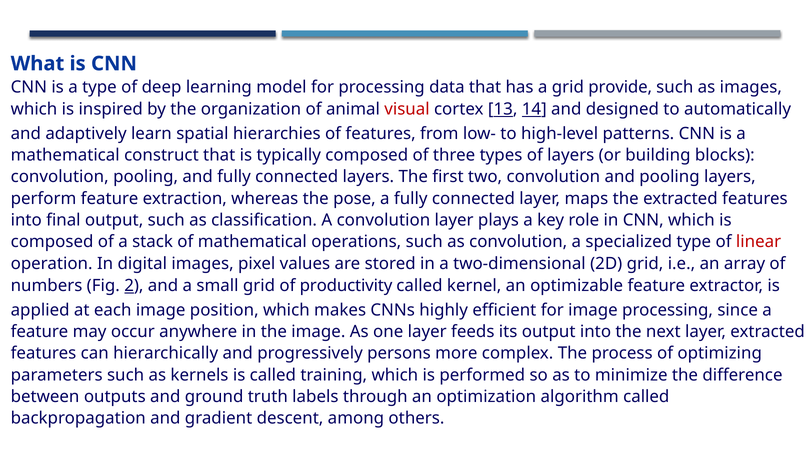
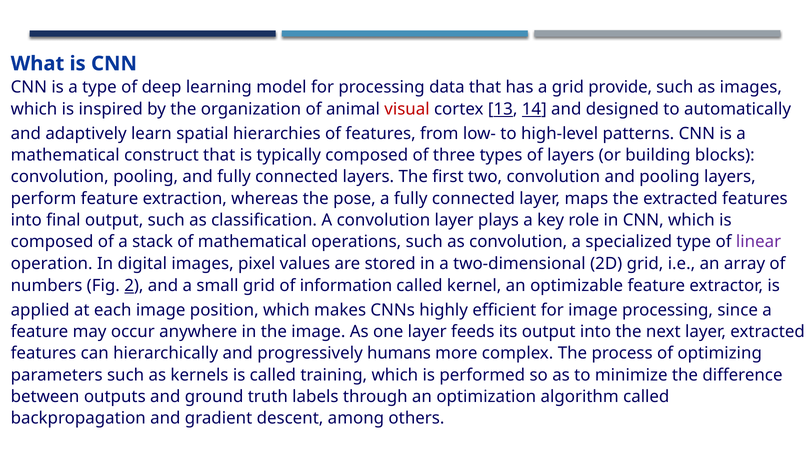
linear colour: red -> purple (759, 242)
productivity: productivity -> information (346, 285)
persons: persons -> humans (399, 353)
